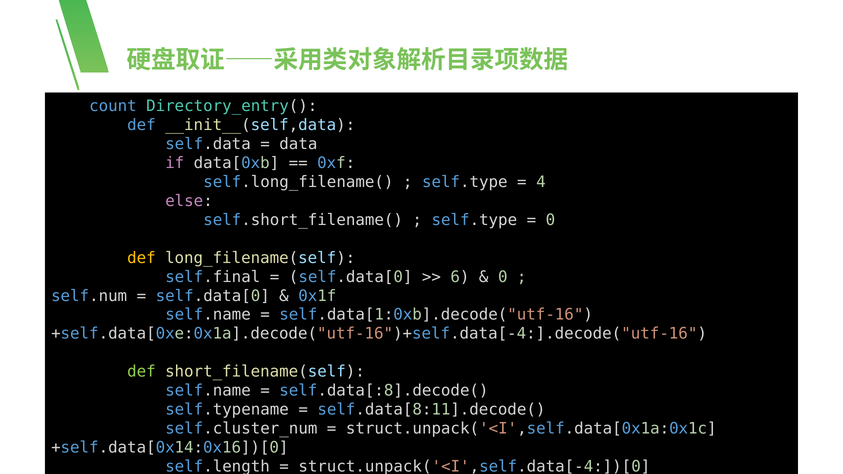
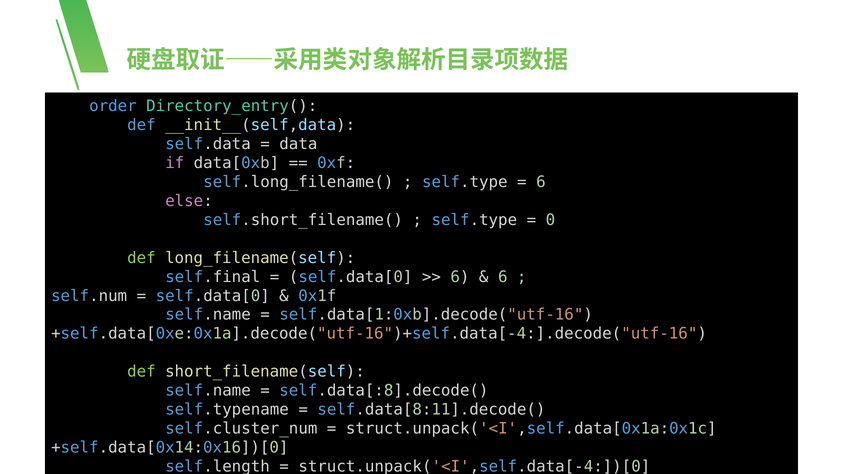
count: count -> order (113, 106)
4: 4 -> 6 (541, 182)
def colour: yellow -> light green (141, 258)
0: 0 -> 6 (503, 277)
